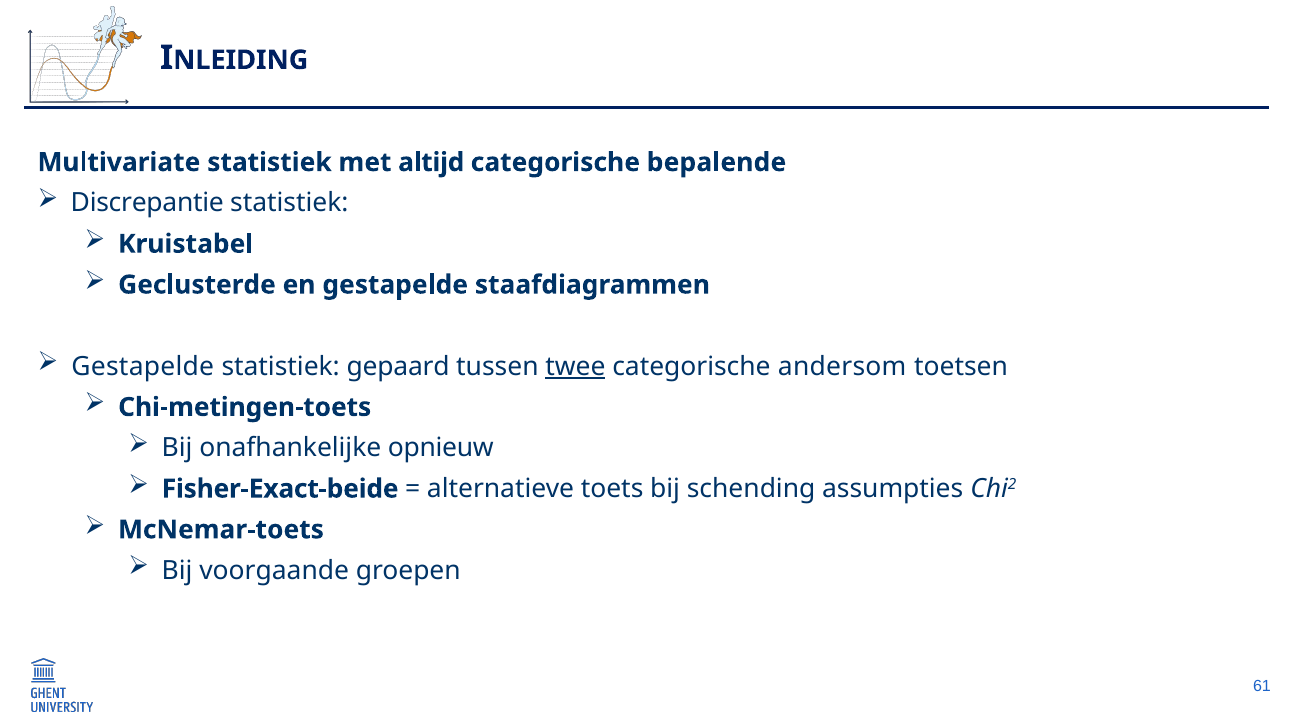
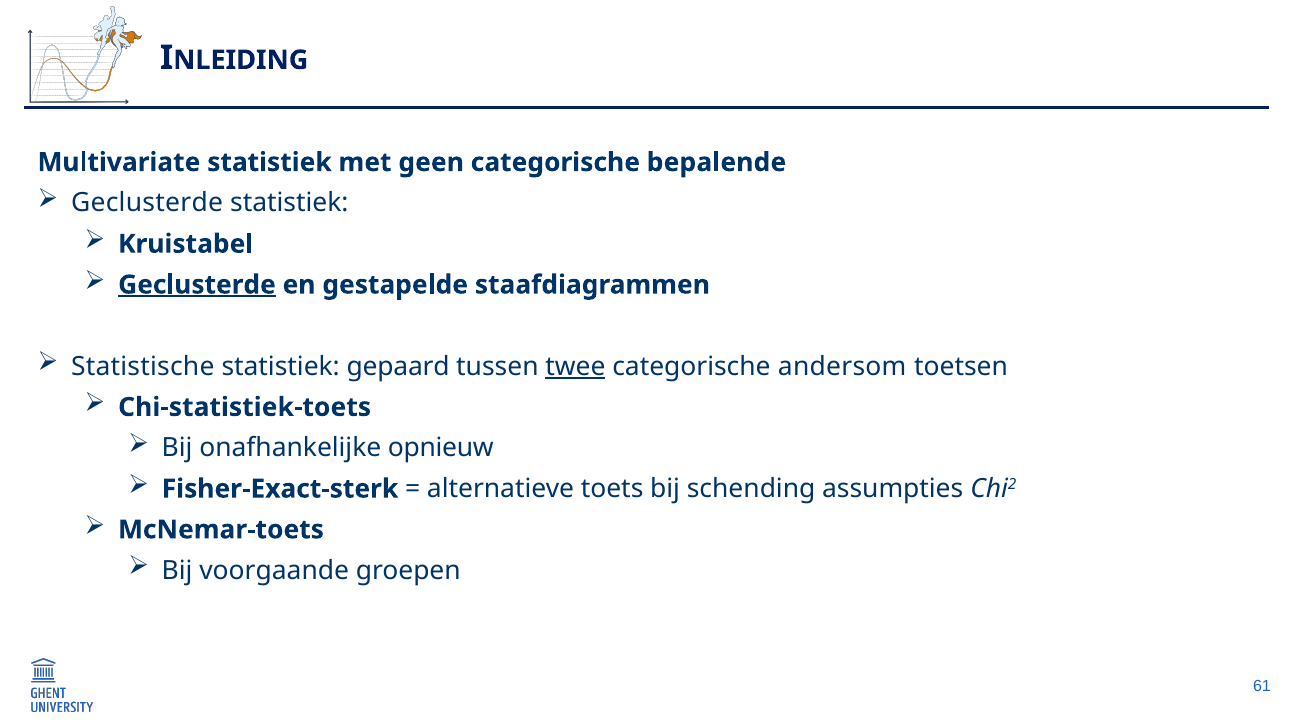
altijd: altijd -> geen (431, 162)
Discrepantie: Discrepantie -> Geclusterde (147, 203)
Geclusterde underline: none -> present (197, 285)
Gestapelde: Gestapelde -> Statistische (143, 366)
Chi-metingen-toets: Chi-metingen-toets -> Chi-statistiek-toets (245, 407)
Fisher-Exact-beide: Fisher-Exact-beide -> Fisher-Exact-sterk (280, 489)
